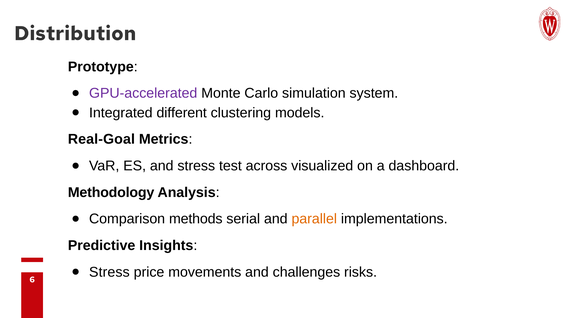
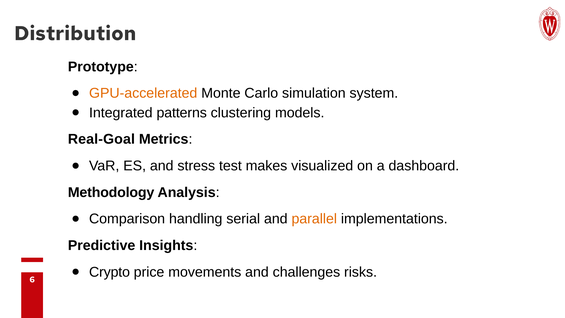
GPU-accelerated colour: purple -> orange (143, 93)
different: different -> patterns (182, 113)
across: across -> makes (267, 166)
methods: methods -> handling (196, 219)
Stress: Stress -> Crypto (110, 272)
